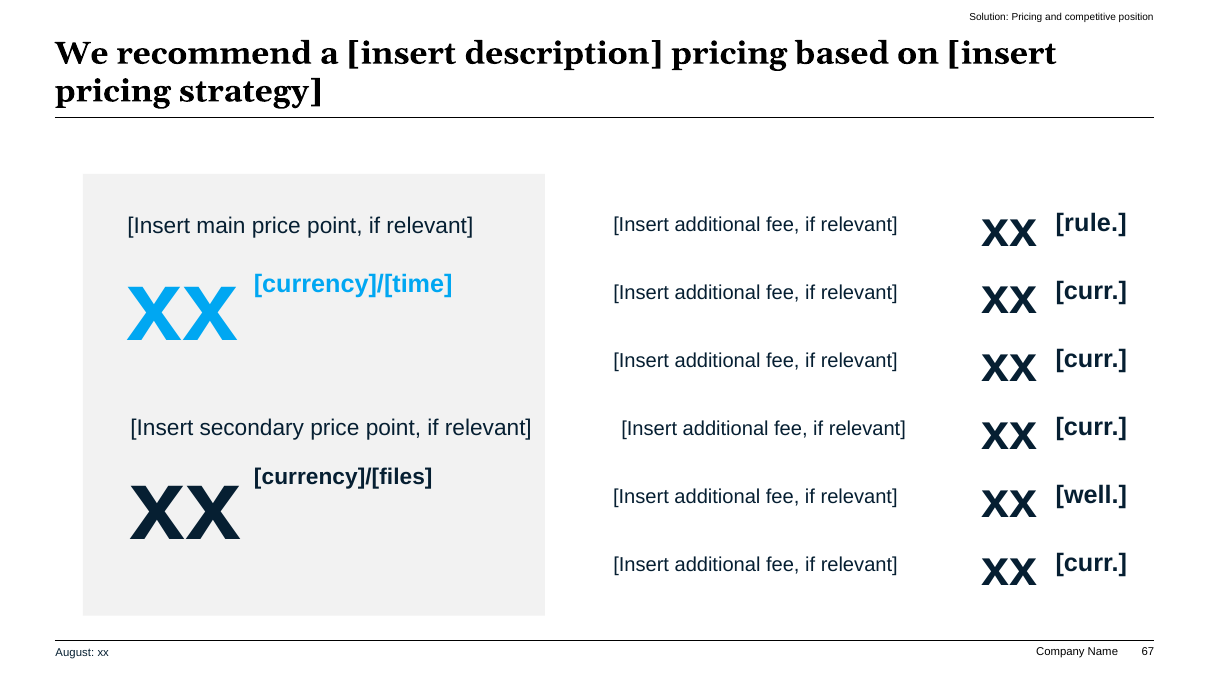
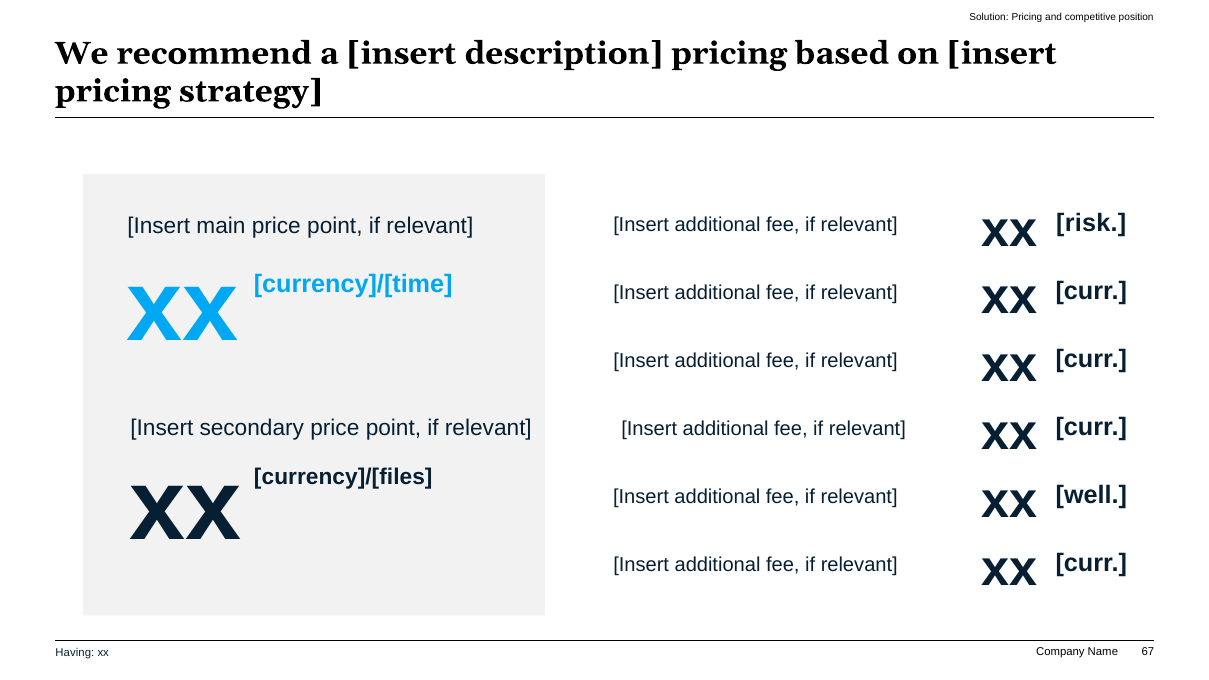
rule: rule -> risk (1091, 223)
August: August -> Having (75, 653)
